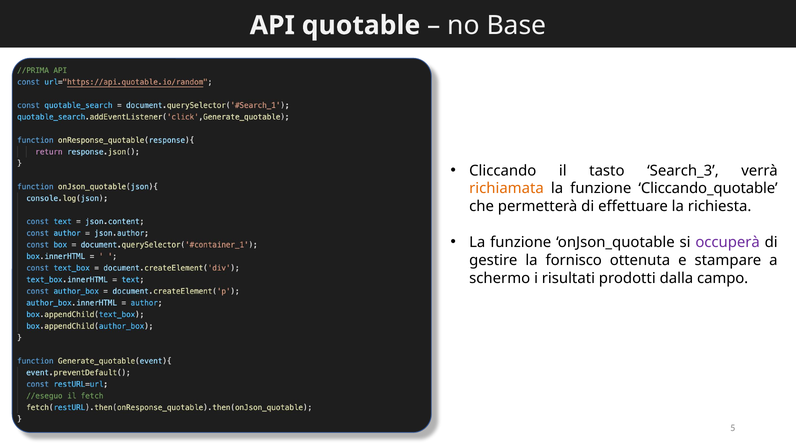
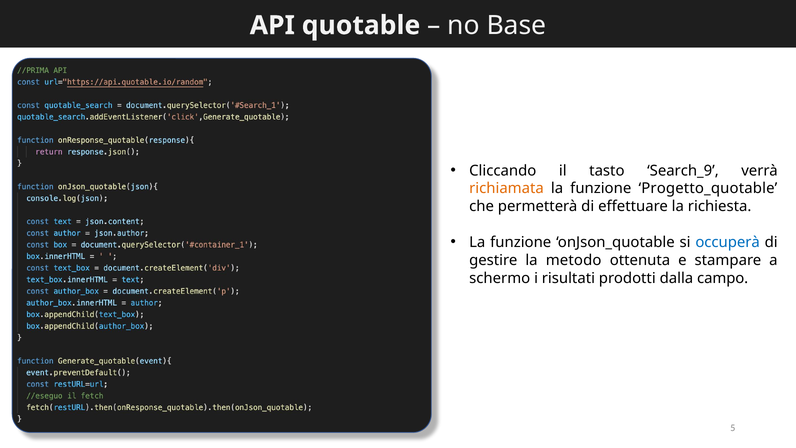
Search_3: Search_3 -> Search_9 (683, 170)
Cliccando_quotable: Cliccando_quotable -> Progetto_quotable (708, 188)
occuperà colour: purple -> blue (728, 242)
fornisco: fornisco -> metodo (574, 260)
